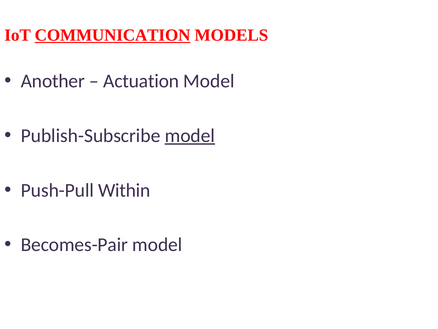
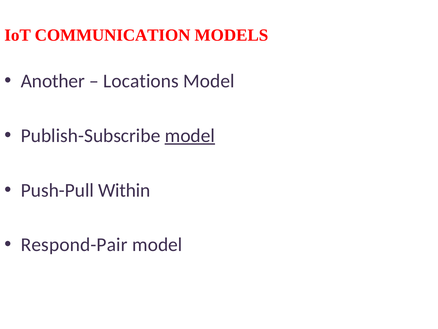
COMMUNICATION underline: present -> none (113, 35)
Actuation: Actuation -> Locations (141, 81)
Becomes-Pair: Becomes-Pair -> Respond-Pair (74, 245)
